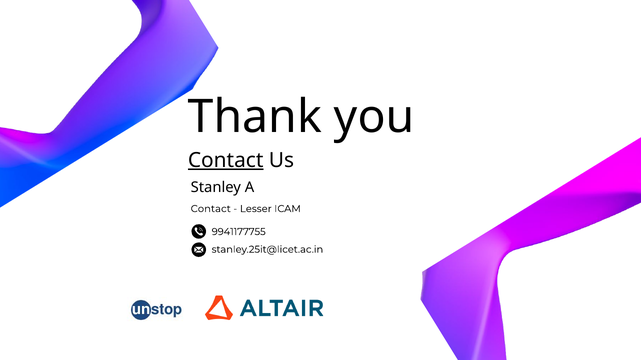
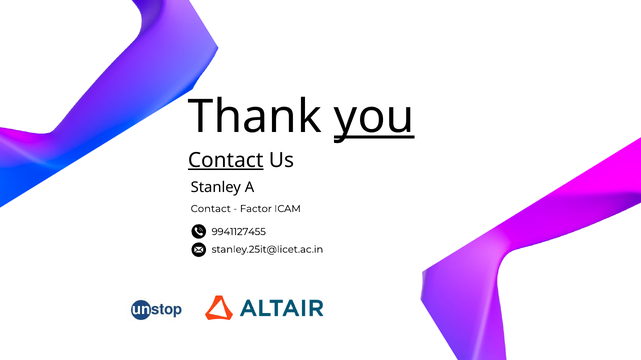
you underline: none -> present (374, 117)
Lesser: Lesser -> Factor (256, 209)
9941177755: 9941177755 -> 9941127455 (239, 232)
